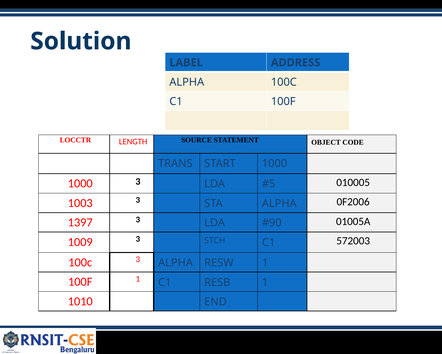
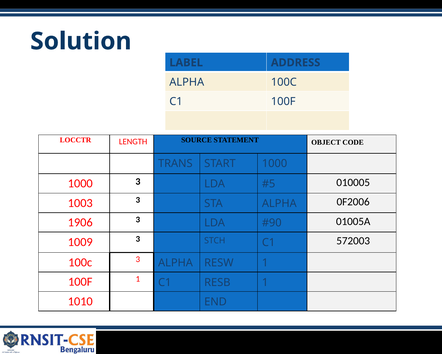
1397: 1397 -> 1906 (80, 222)
